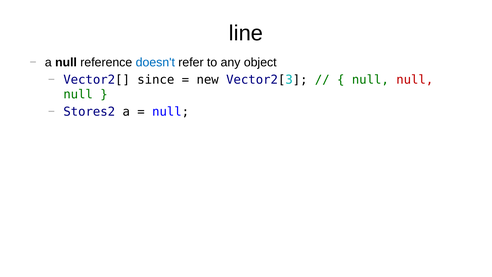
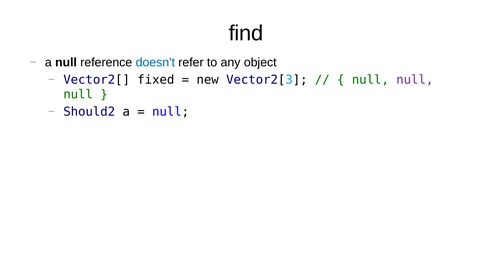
line: line -> find (246, 33)
since: since -> fixed (156, 80)
null colour: red -> purple (415, 80)
Stores2: Stores2 -> Should2 (89, 112)
